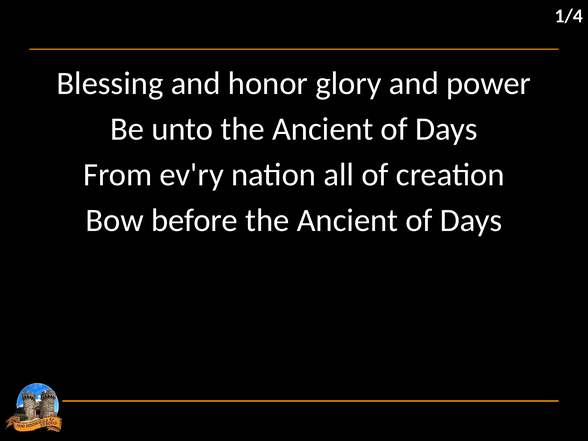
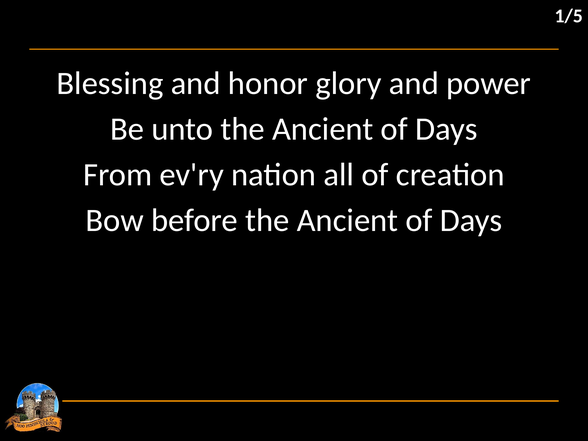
1/4: 1/4 -> 1/5 (569, 16)
